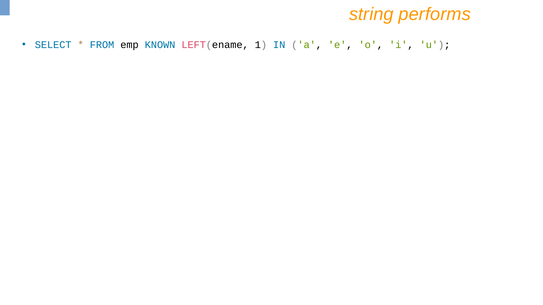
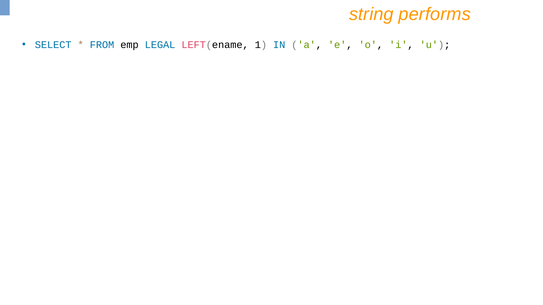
KNOWN: KNOWN -> LEGAL (160, 45)
